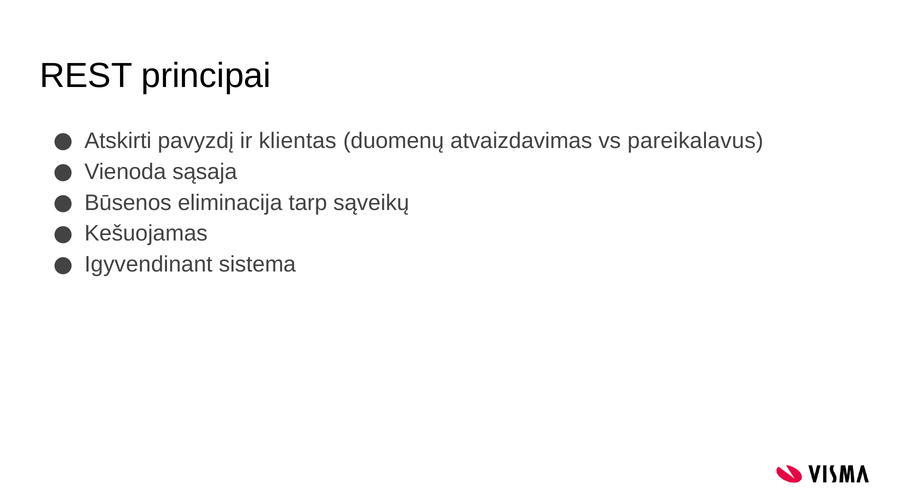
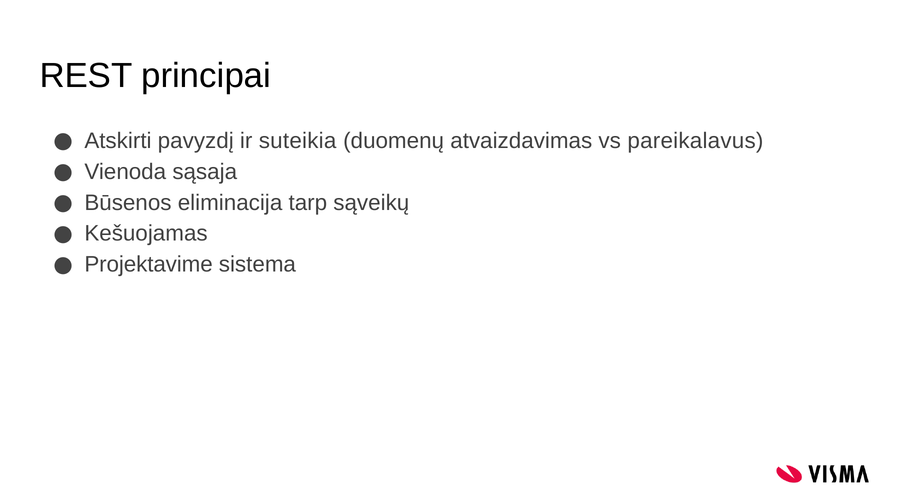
klientas: klientas -> suteikia (298, 141)
Igyvendinant: Igyvendinant -> Projektavime (149, 265)
